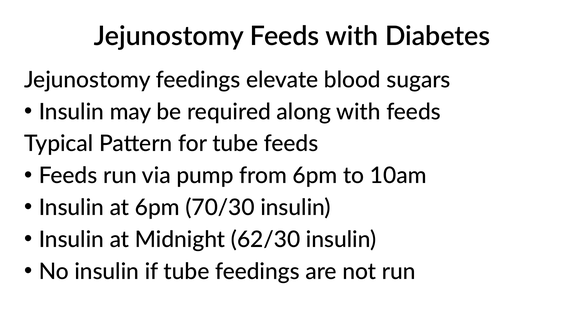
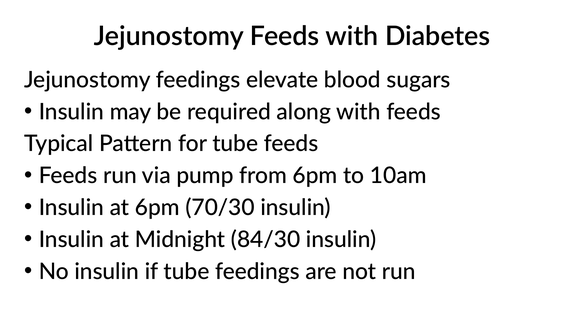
62/30: 62/30 -> 84/30 (266, 239)
